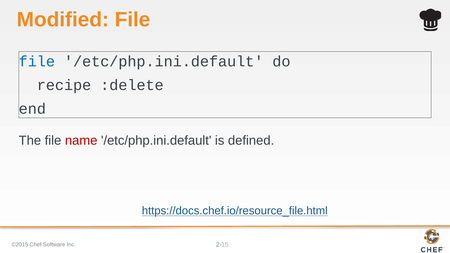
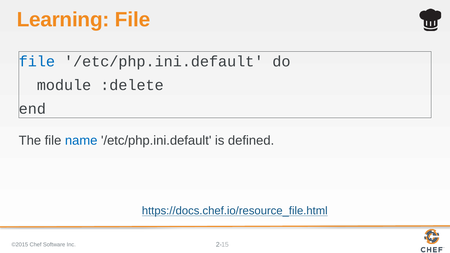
Modified: Modified -> Learning (63, 20)
recipe: recipe -> module (64, 85)
name colour: red -> blue (81, 140)
